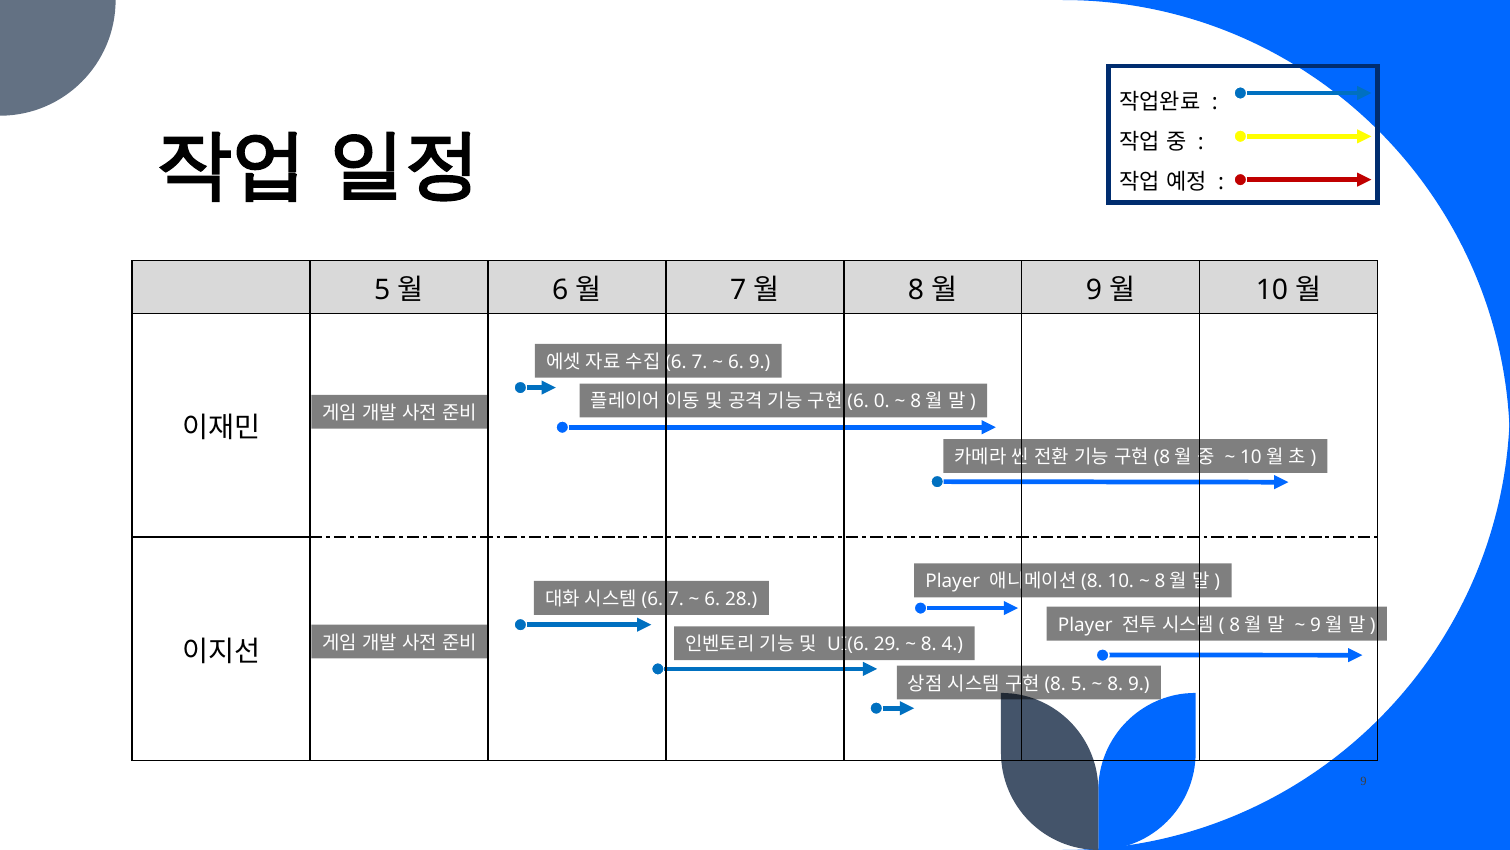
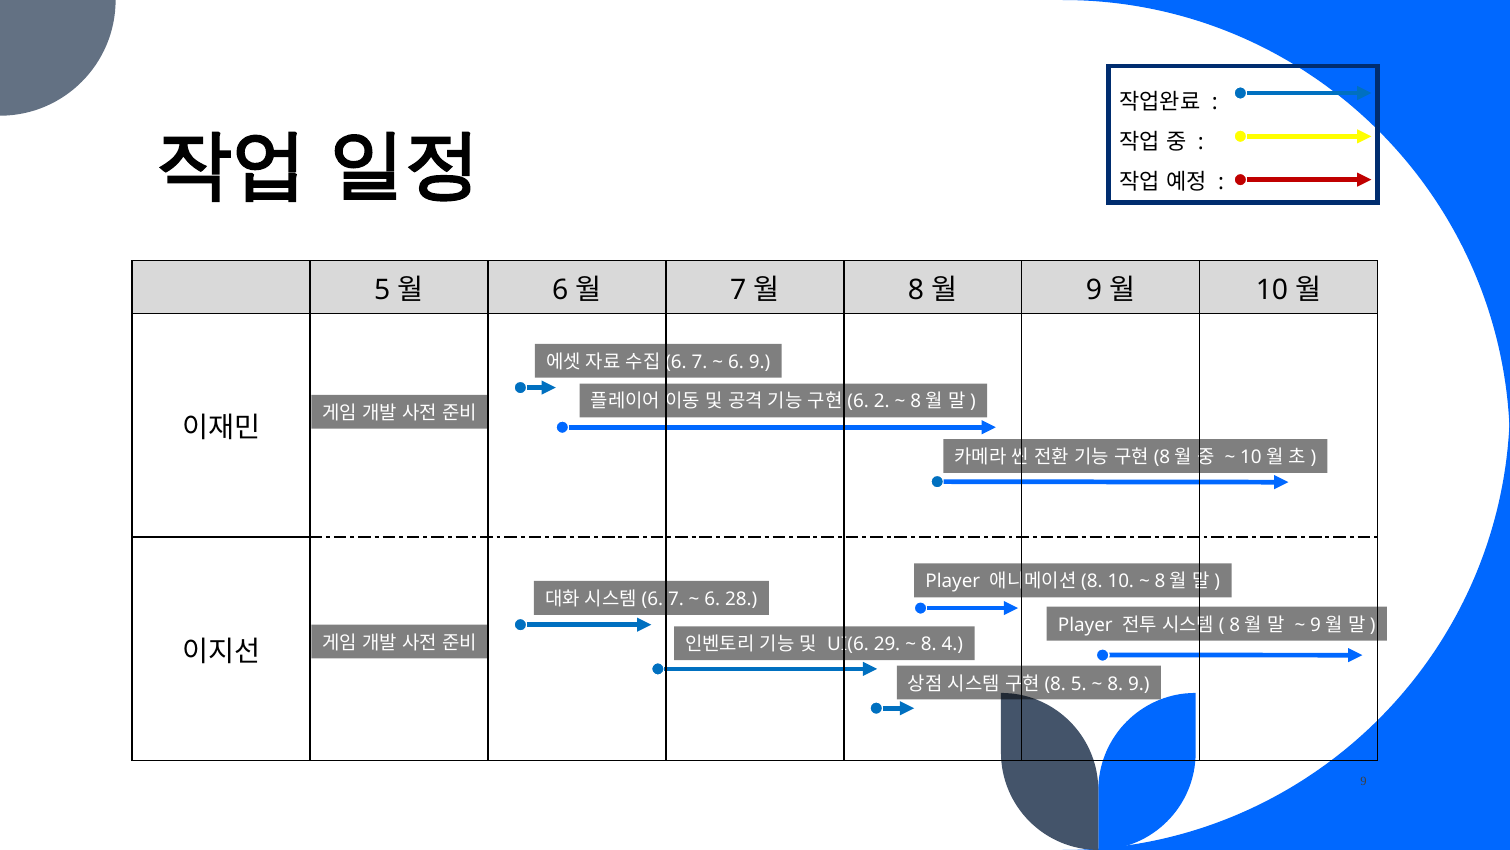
0: 0 -> 2 (882, 401)
